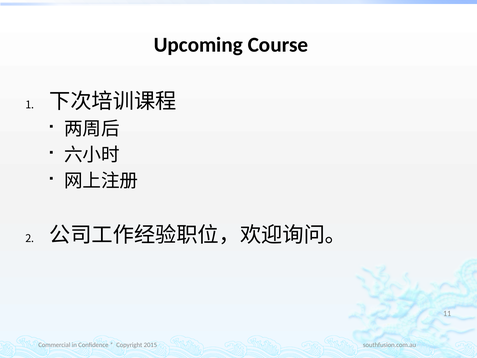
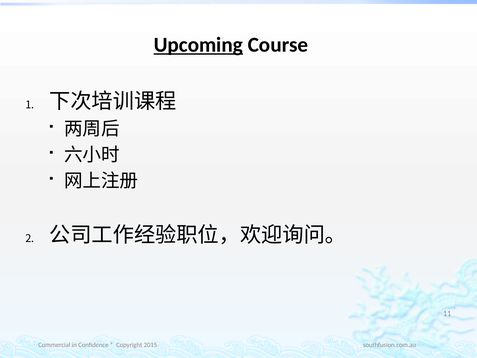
Upcoming underline: none -> present (198, 45)
